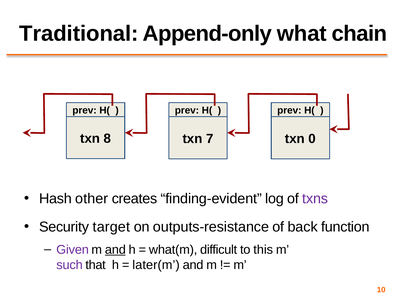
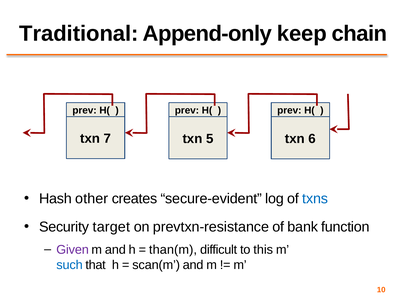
what: what -> keep (302, 34)
8: 8 -> 7 (107, 138)
7: 7 -> 5 (210, 139)
0: 0 -> 6 (312, 139)
finding-evident: finding-evident -> secure-evident (211, 199)
txns colour: purple -> blue (315, 199)
outputs-resistance: outputs-resistance -> prevtxn-resistance (211, 227)
back: back -> bank (303, 227)
and underline: present -> none (115, 249)
what(m: what(m -> than(m (173, 249)
such colour: purple -> blue (70, 265)
later(m: later(m -> scan(m (156, 265)
